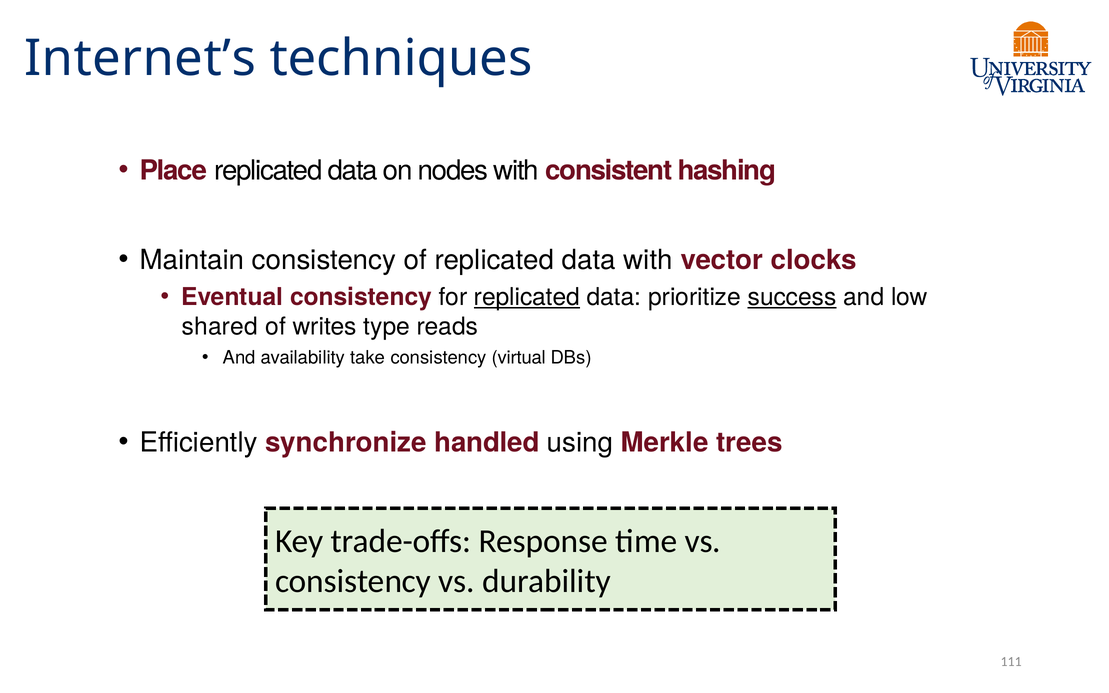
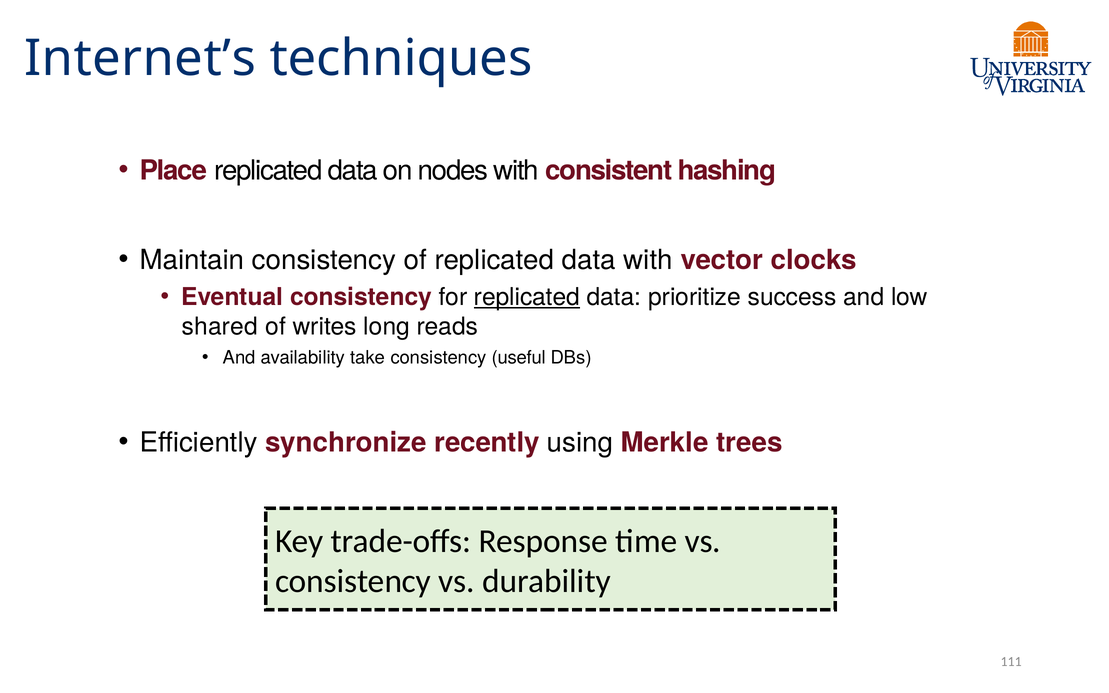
success underline: present -> none (792, 297)
type: type -> long (387, 327)
virtual: virtual -> useful (519, 358)
handled: handled -> recently (487, 443)
